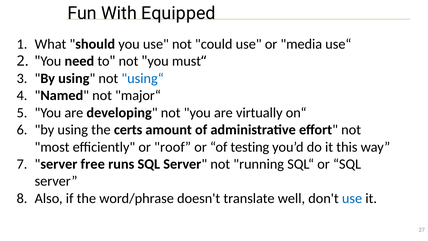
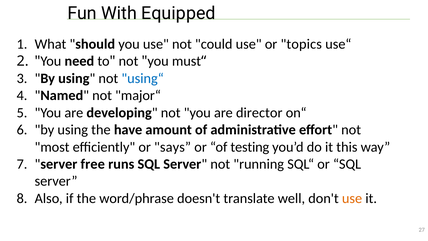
media: media -> topics (301, 44)
virtually: virtually -> director (259, 113)
certs: certs -> have (128, 130)
roof: roof -> says (173, 147)
use colour: blue -> orange (352, 198)
